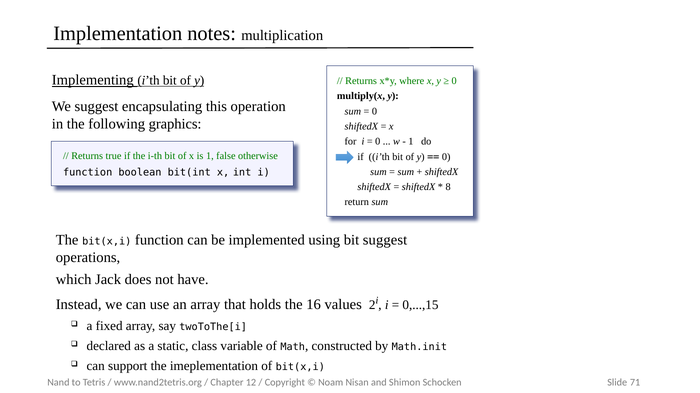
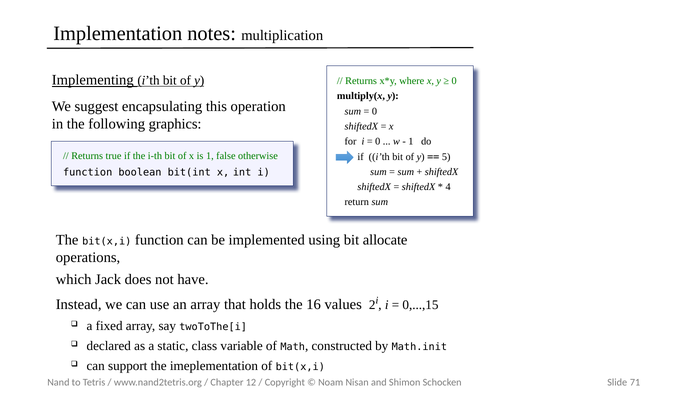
0: 0 -> 5 (446, 157)
8: 8 -> 4 (448, 187)
bit suggest: suggest -> allocate (385, 241)
